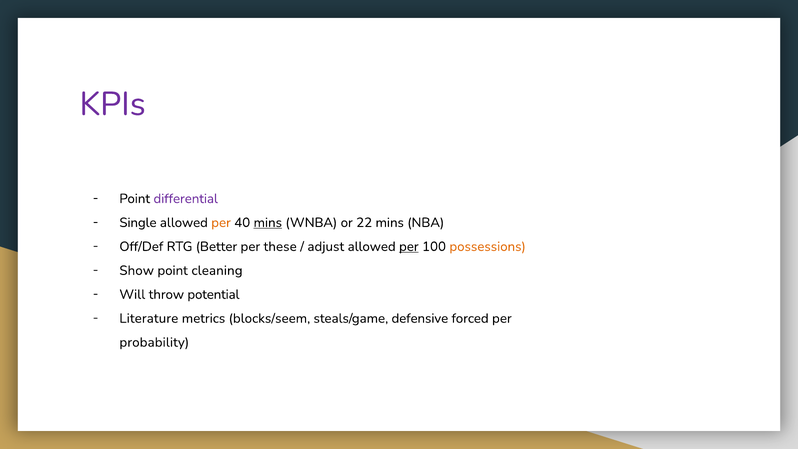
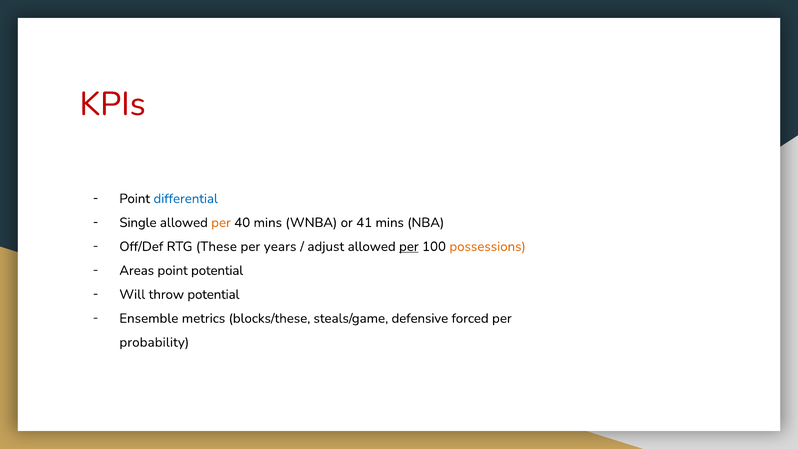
KPIs colour: purple -> red (113, 104)
differential colour: purple -> blue (186, 199)
mins underline: present -> none (268, 223)
22: 22 -> 41 (364, 223)
Better: Better -> These (216, 246)
these: these -> years (280, 246)
Show: Show -> Areas (137, 270)
point cleaning: cleaning -> potential (217, 270)
Literature: Literature -> Ensemble (149, 318)
blocks/seem: blocks/seem -> blocks/these (269, 318)
